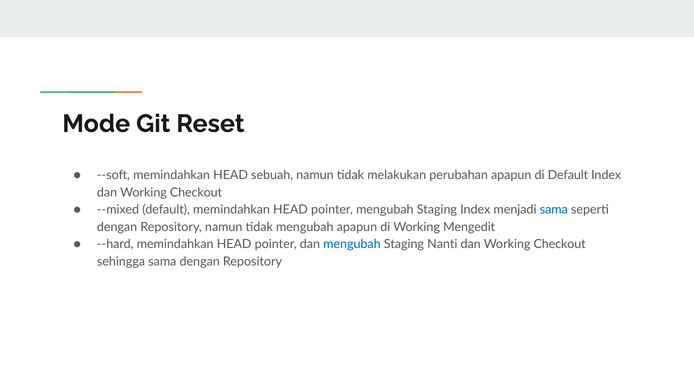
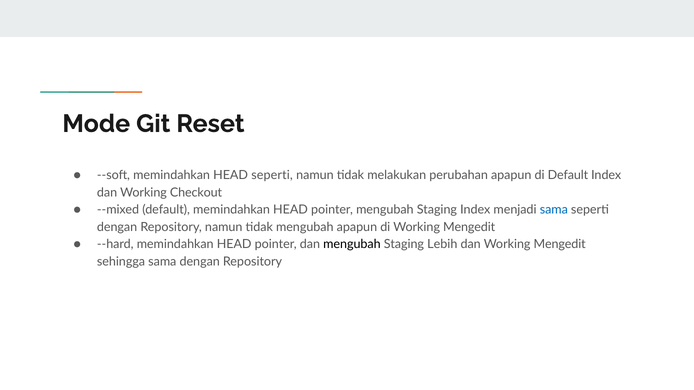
HEAD sebuah: sebuah -> seperti (272, 175)
mengubah colour: blue -> black (352, 245)
Nanti: Nanti -> Lebih (442, 245)
Checkout: Checkout -> Mengedit (560, 245)
